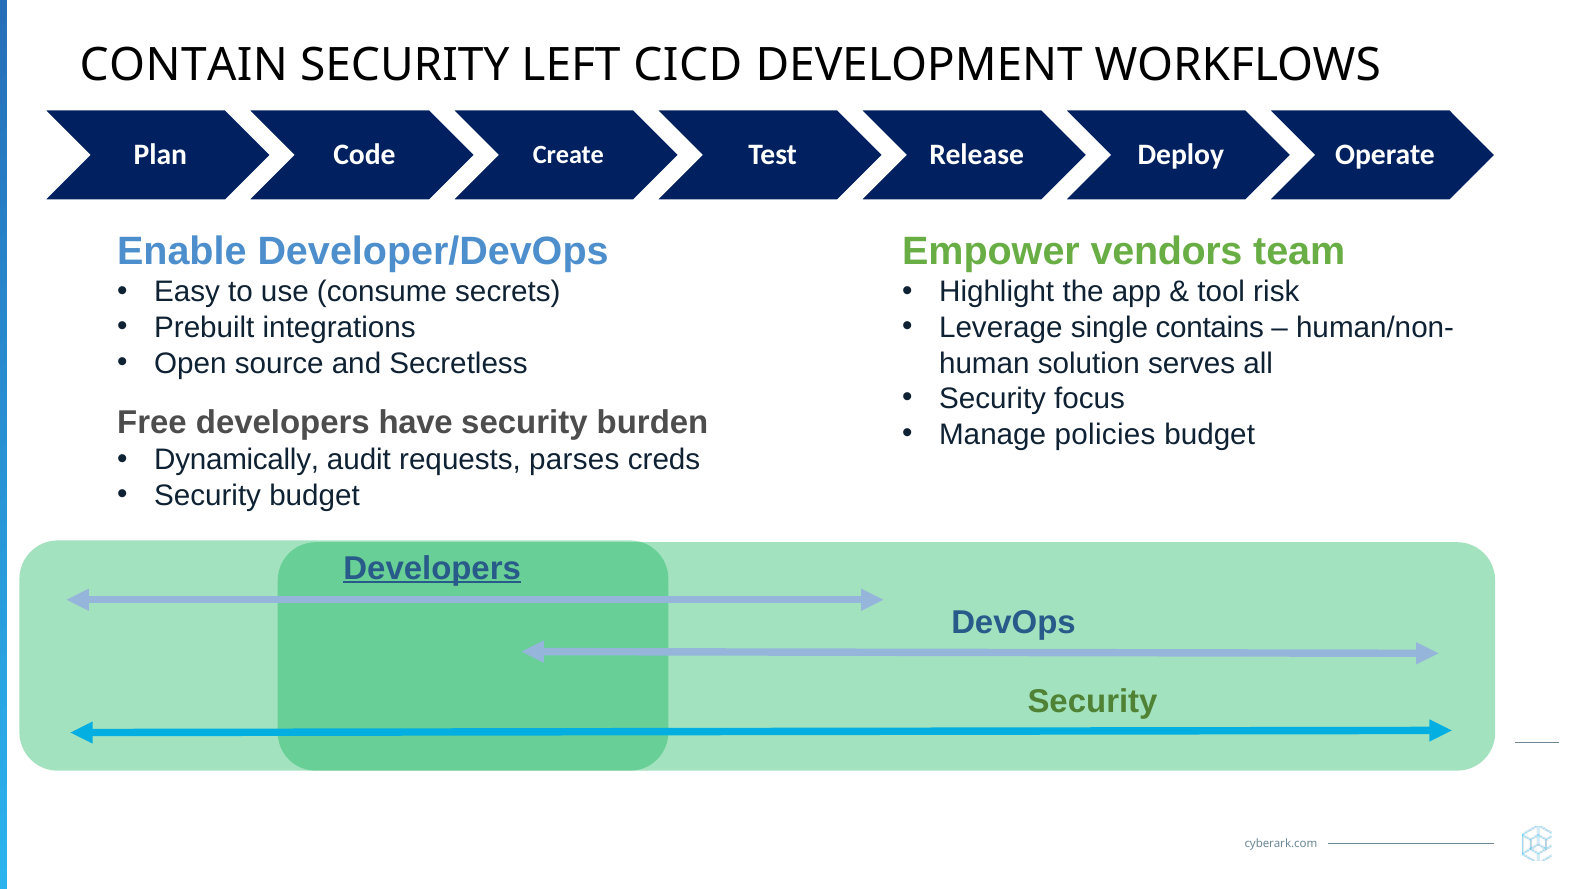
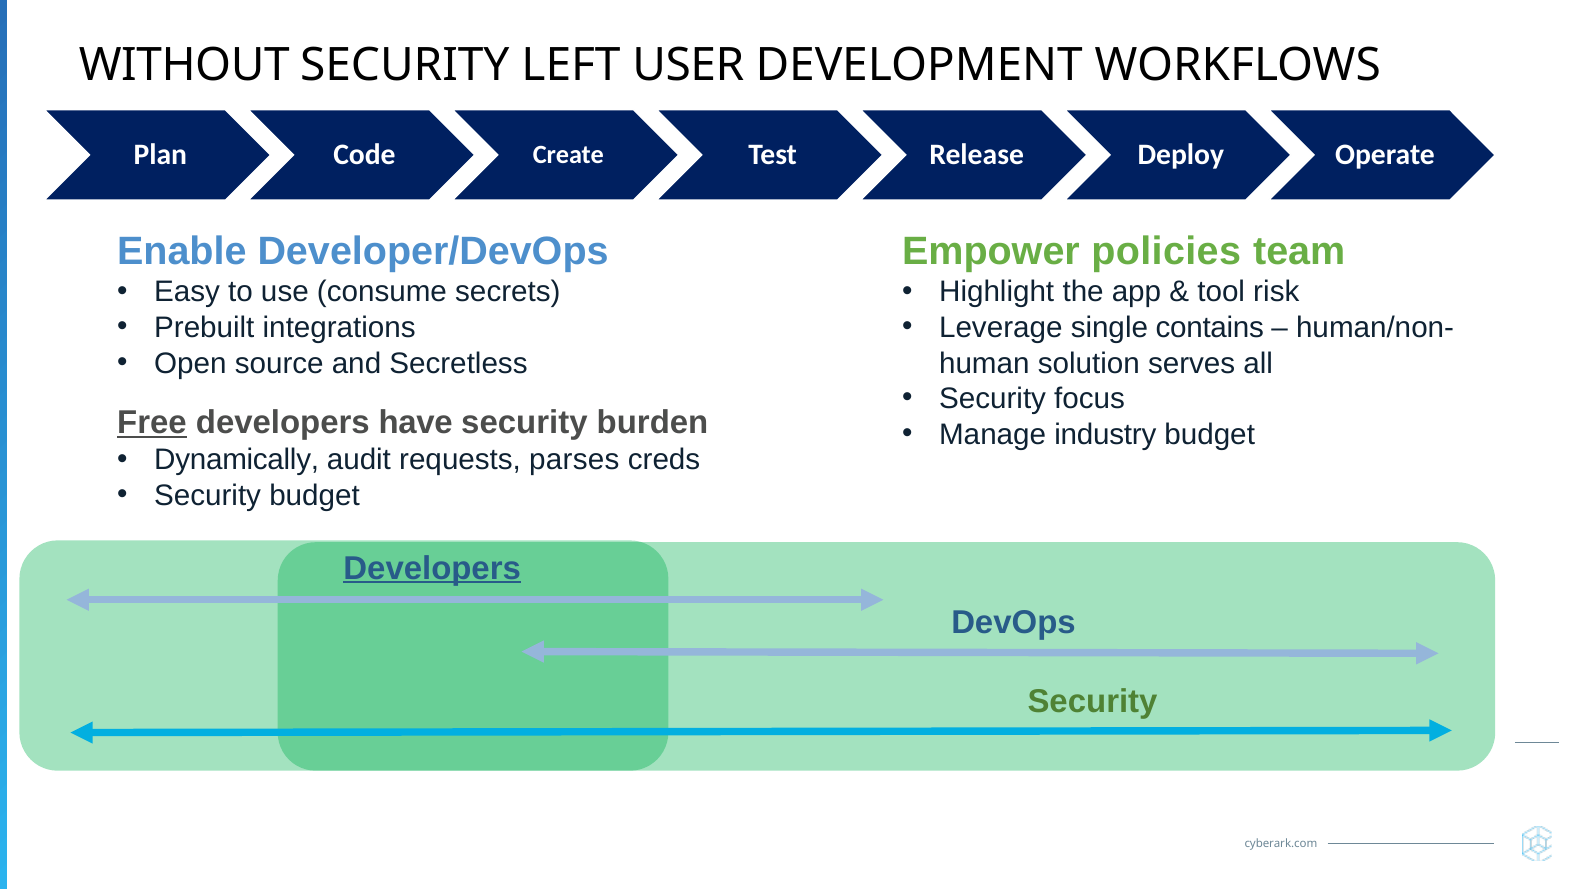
CONTAIN: CONTAIN -> WITHOUT (184, 65)
CICD: CICD -> USER (688, 65)
vendors: vendors -> policies (1166, 251)
Free underline: none -> present (152, 423)
policies: policies -> industry (1105, 434)
